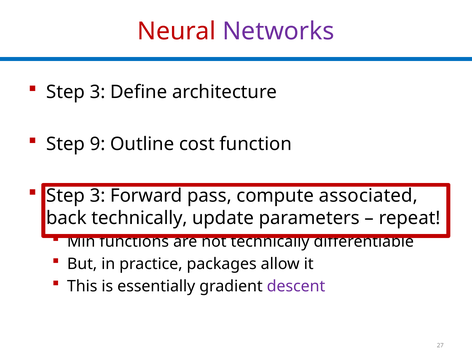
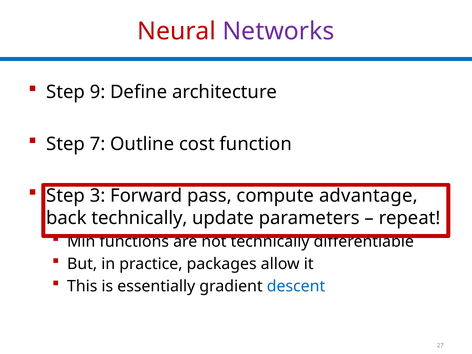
3: 3 -> 9 (98, 92)
9: 9 -> 7 (98, 144)
associated: associated -> advantage (368, 196)
descent colour: purple -> blue (296, 286)
